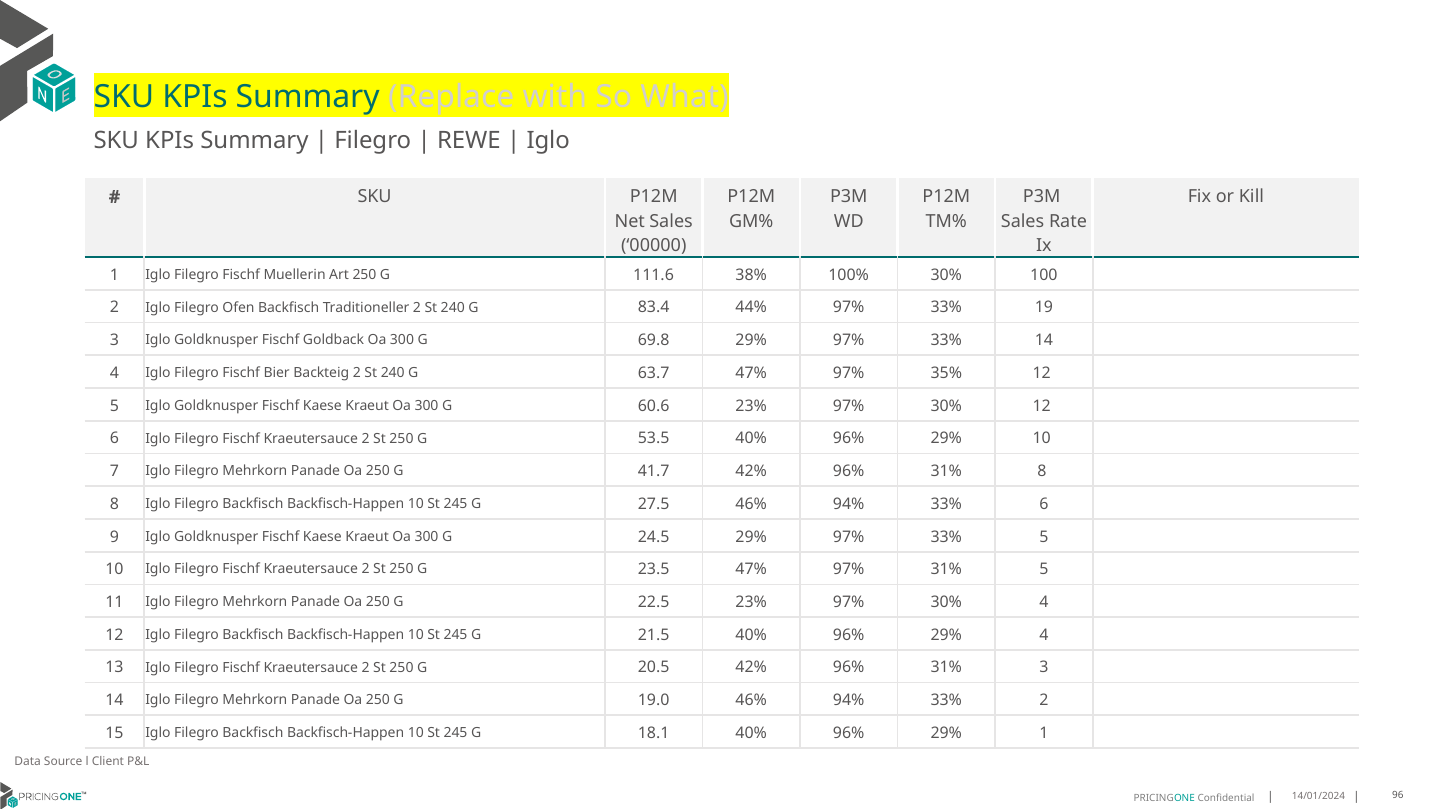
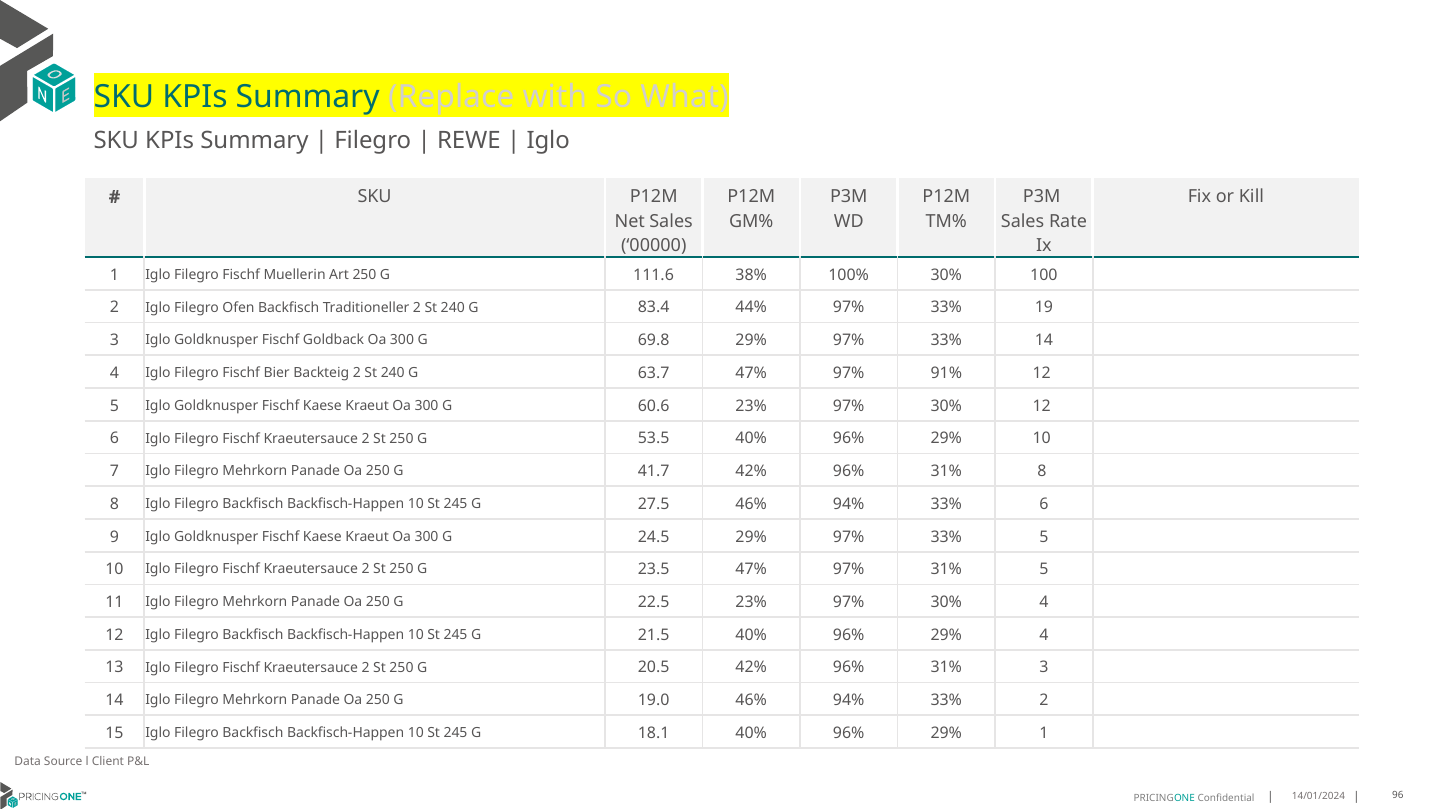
35%: 35% -> 91% (946, 373)
